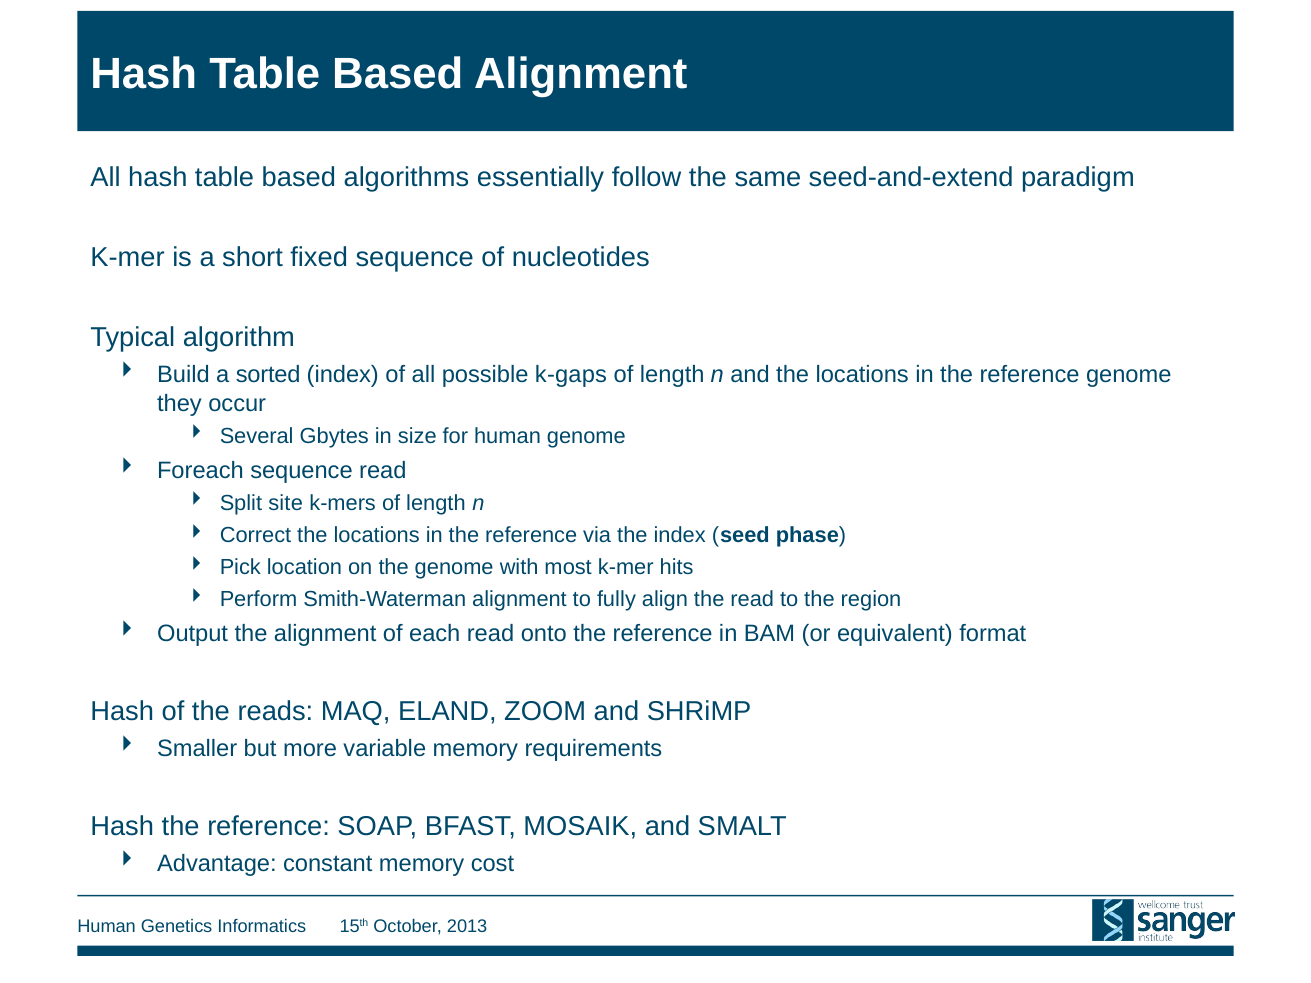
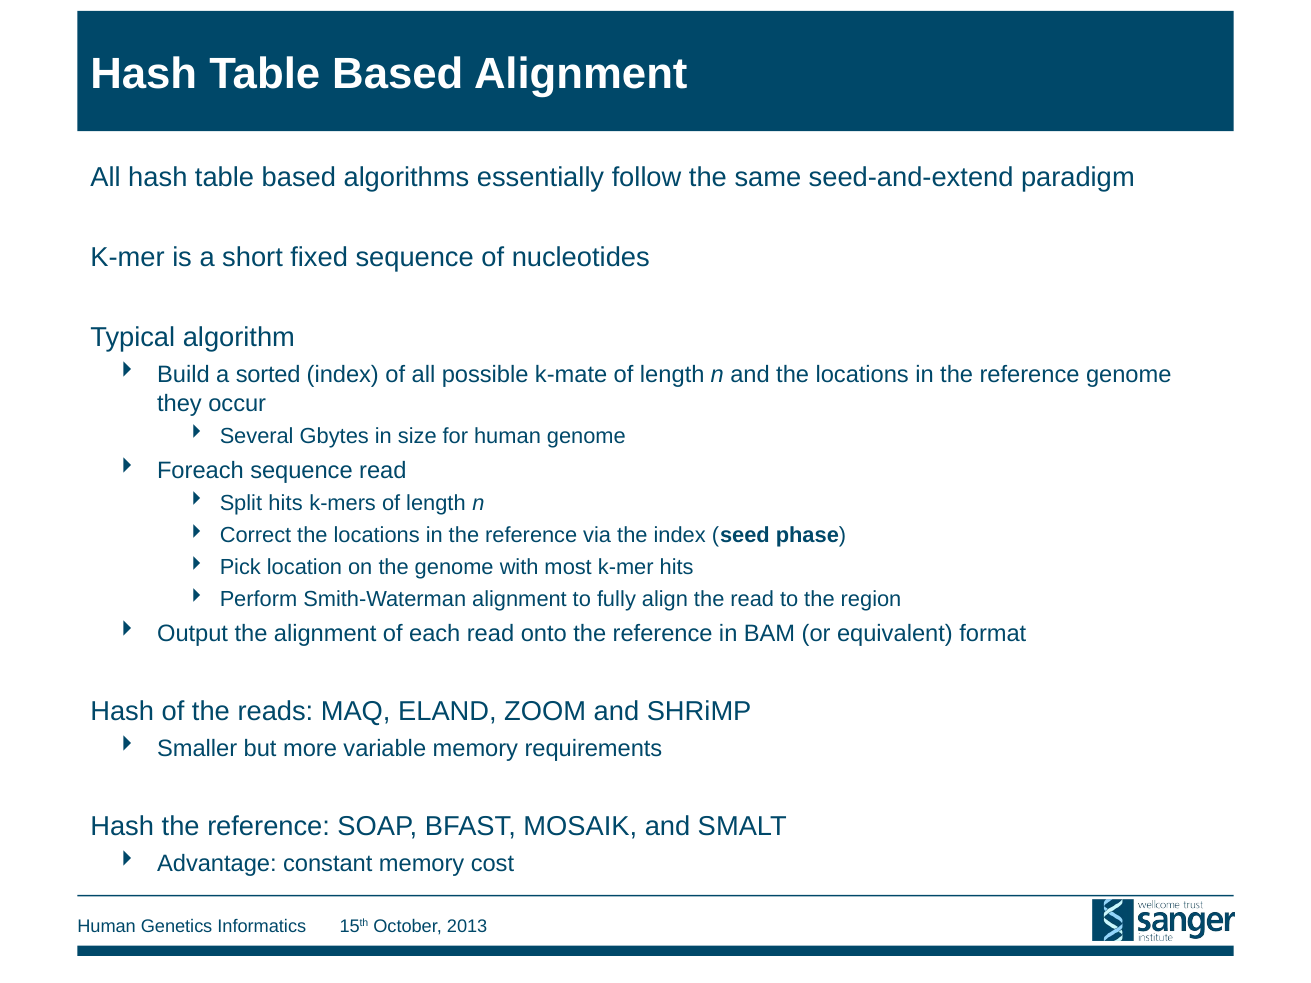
k-gaps: k-gaps -> k-mate (571, 375)
Split site: site -> hits (286, 503)
